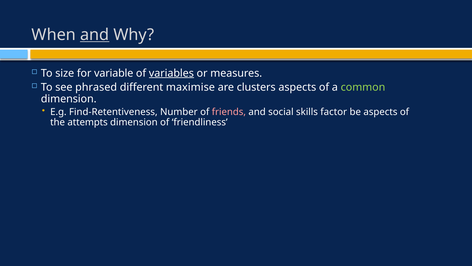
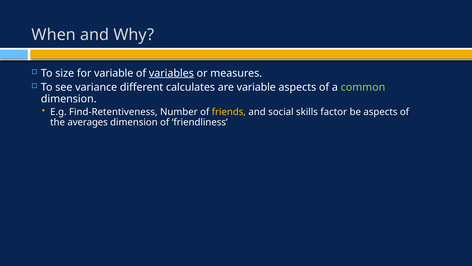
and underline: present -> none (95, 35)
phrased: phrased -> variance (96, 87)
maximise: maximise -> calculates (191, 87)
are clusters: clusters -> variable (256, 87)
friends colour: pink -> yellow (229, 112)
attempts: attempts -> averages (88, 122)
